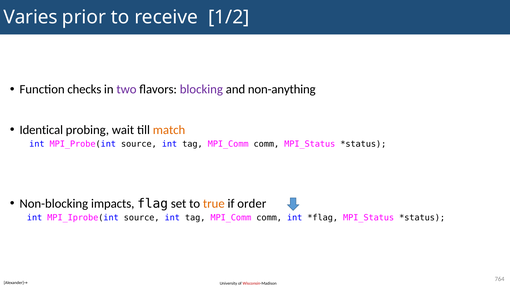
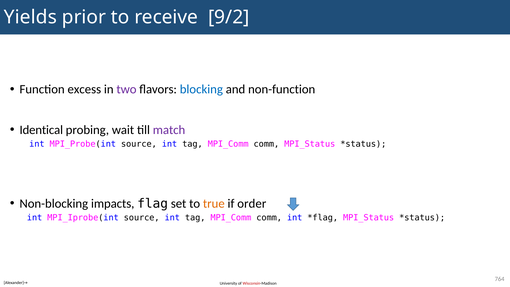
Varies: Varies -> Yields (30, 17)
1/2: 1/2 -> 9/2 (229, 17)
checks: checks -> excess (84, 89)
blocking colour: purple -> blue (201, 89)
non-anything: non-anything -> non-function (282, 89)
match colour: orange -> purple (169, 130)
